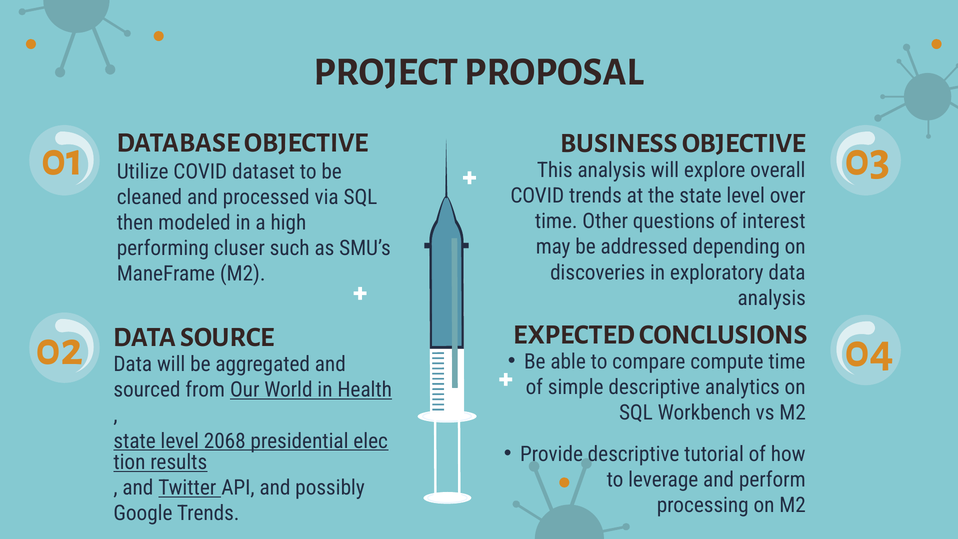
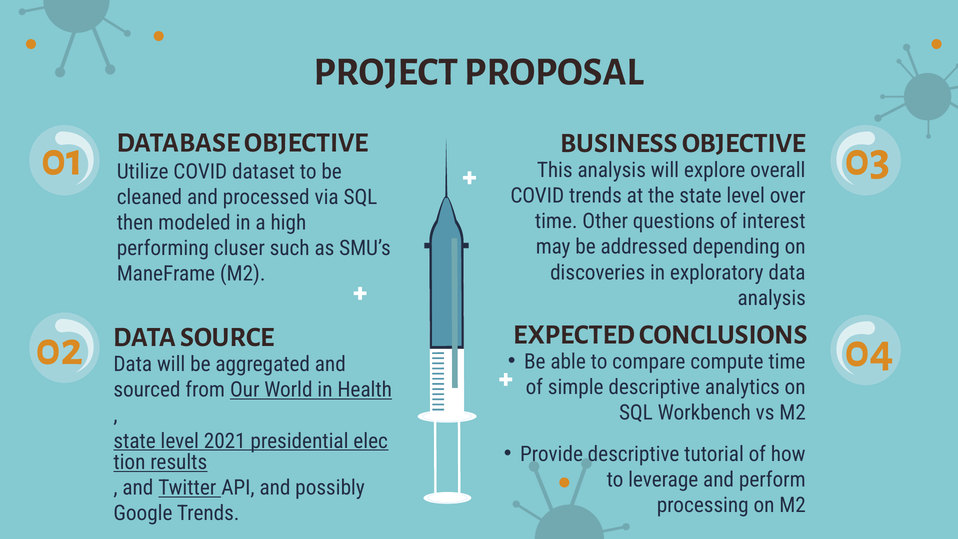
2068: 2068 -> 2021 (225, 441)
